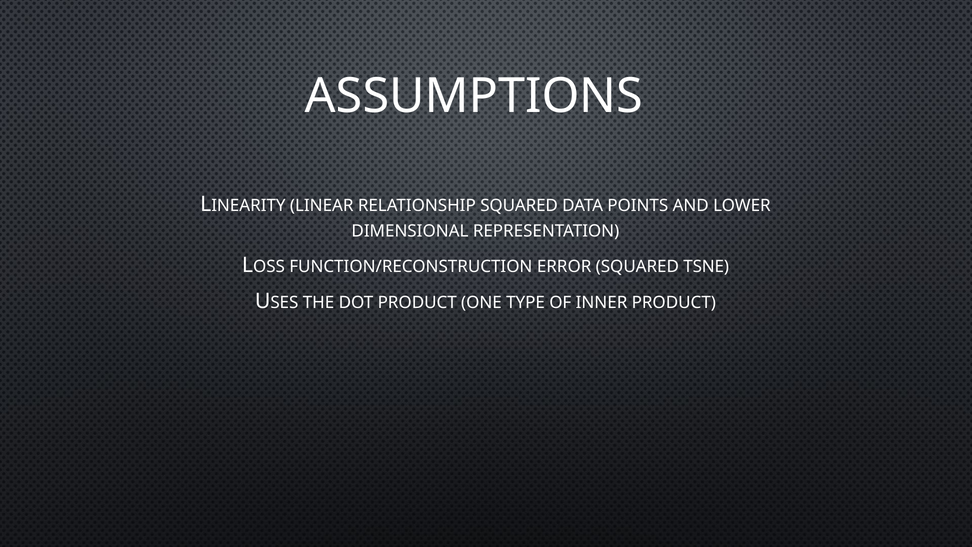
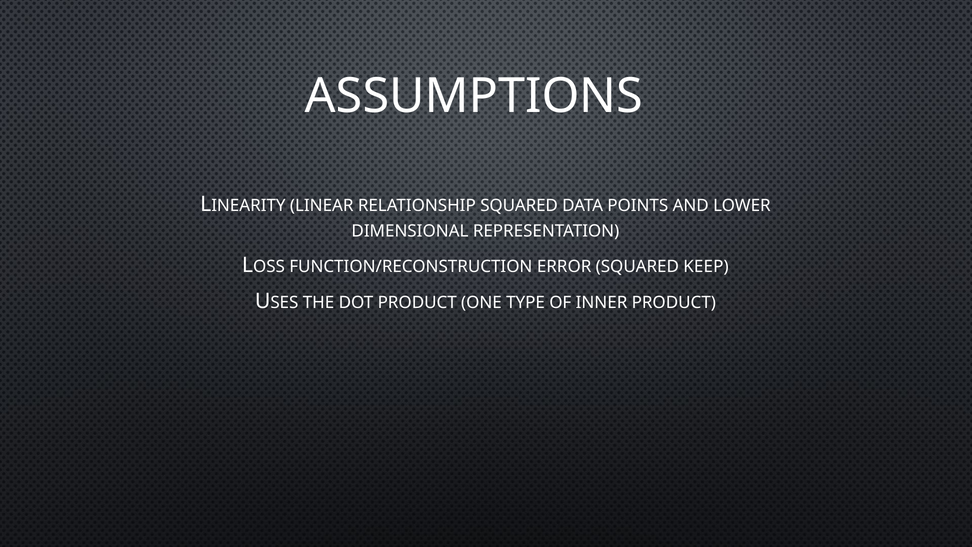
TSNE: TSNE -> KEEP (706, 267)
